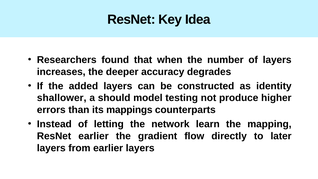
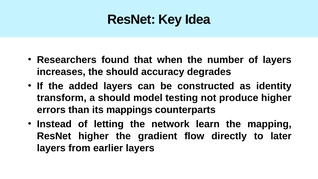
the deeper: deeper -> should (122, 72)
shallower: shallower -> transform (62, 98)
ResNet earlier: earlier -> higher (94, 136)
